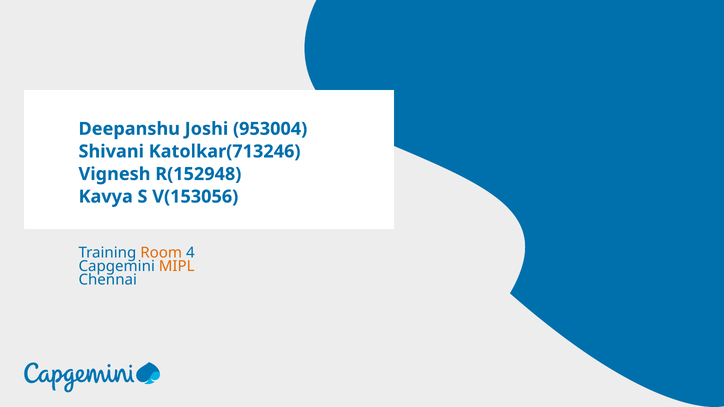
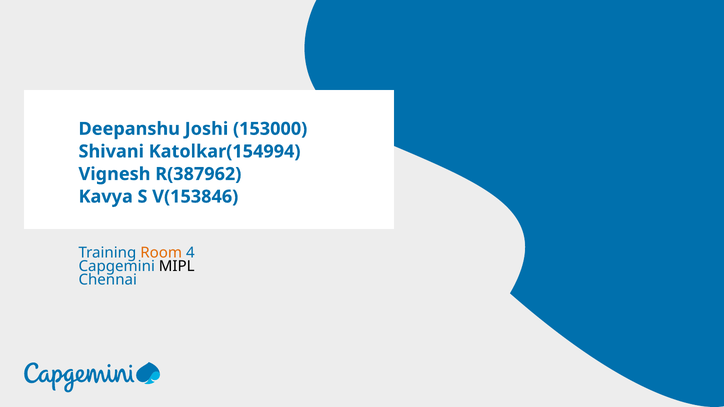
953004: 953004 -> 153000 (270, 129)
Katolkar(713246: Katolkar(713246 -> Katolkar(154994 (225, 152)
R(152948: R(152948 -> R(387962 (198, 174)
V(153056: V(153056 -> V(153846 (195, 197)
MIPL colour: orange -> black (177, 266)
